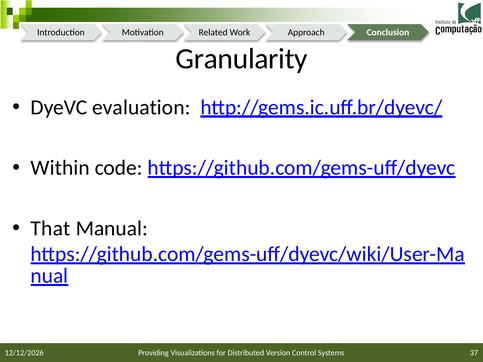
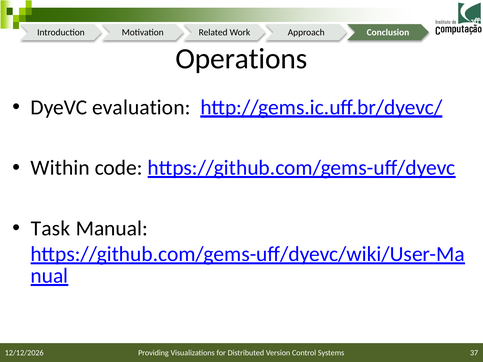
Granularity: Granularity -> Operations (242, 59)
That: That -> Task (51, 229)
